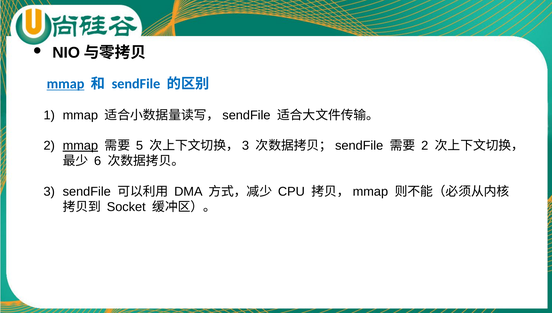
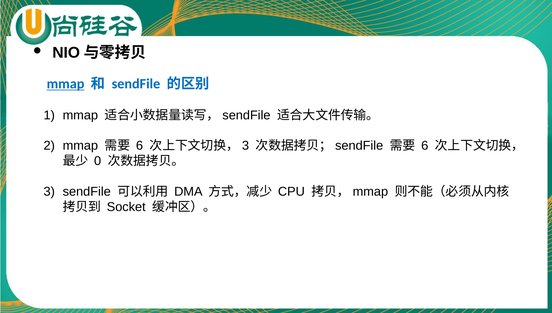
mmap underline: present -> none (80, 146)
5: 5 -> 6 (140, 146)
2: 2 -> 6 (425, 146)
6: 6 -> 0 (98, 161)
